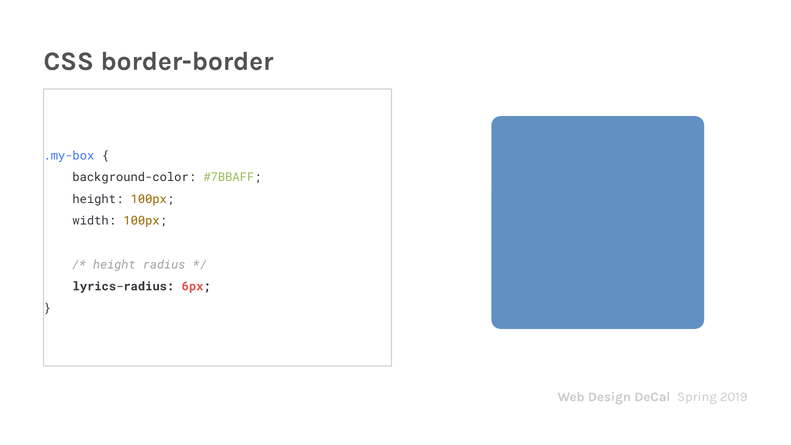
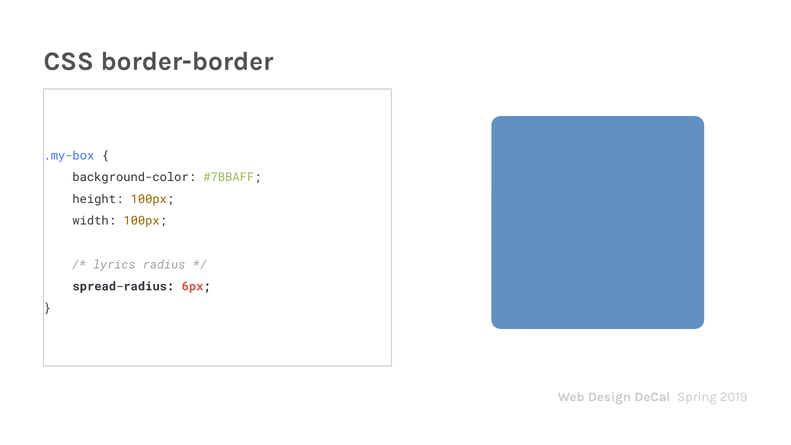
height: height -> lyrics (114, 265)
lyrics-radius: lyrics-radius -> spread-radius (123, 286)
